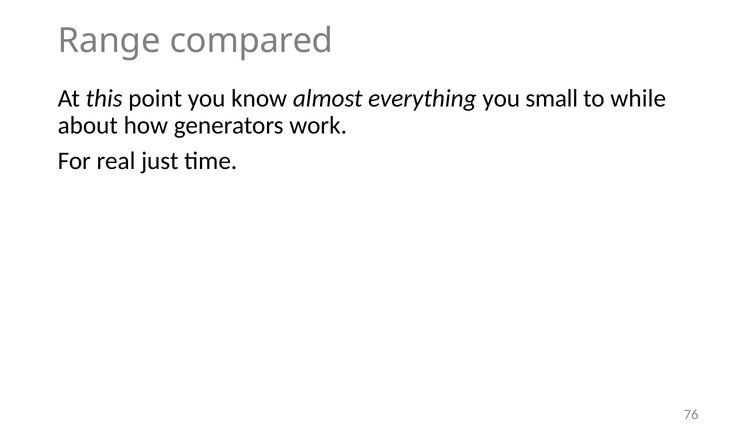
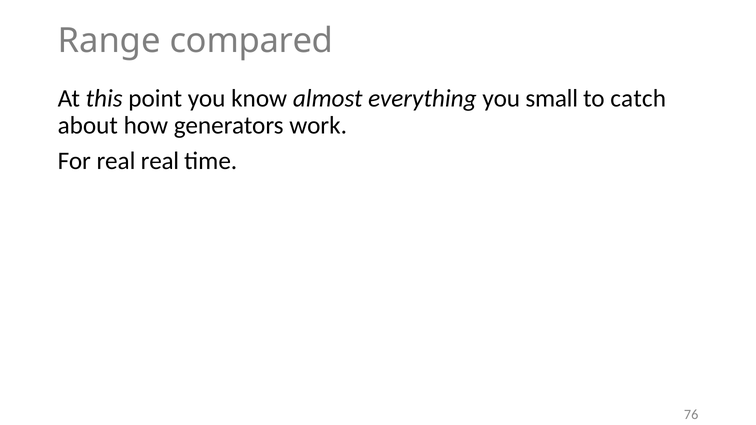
while: while -> catch (638, 98)
real just: just -> real (160, 161)
